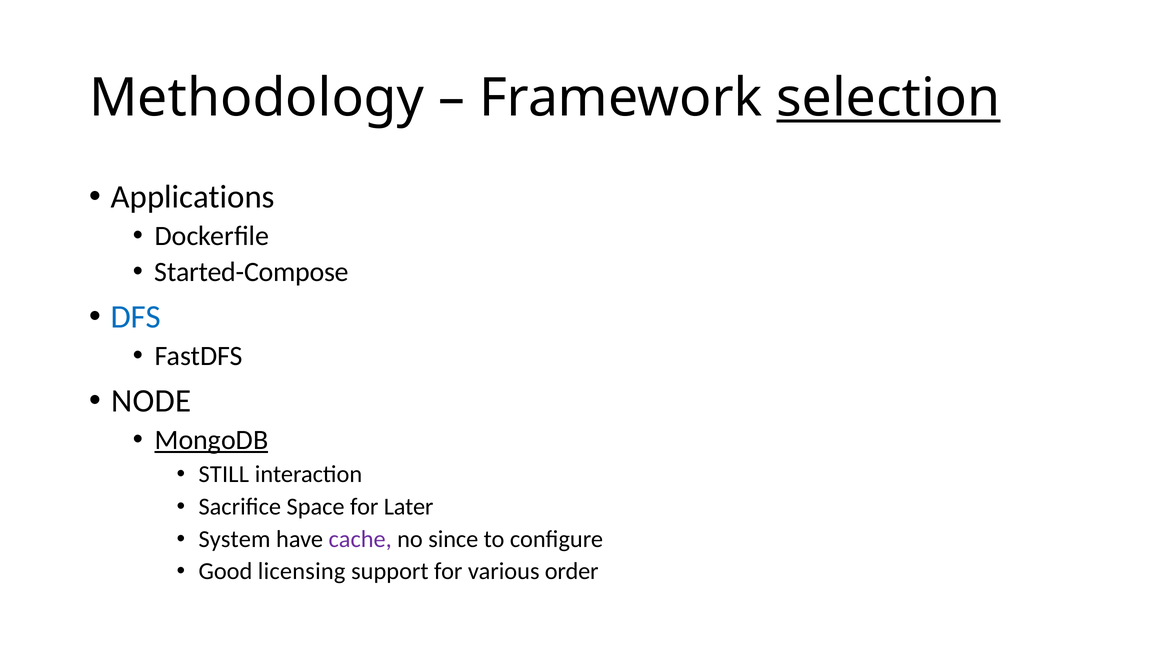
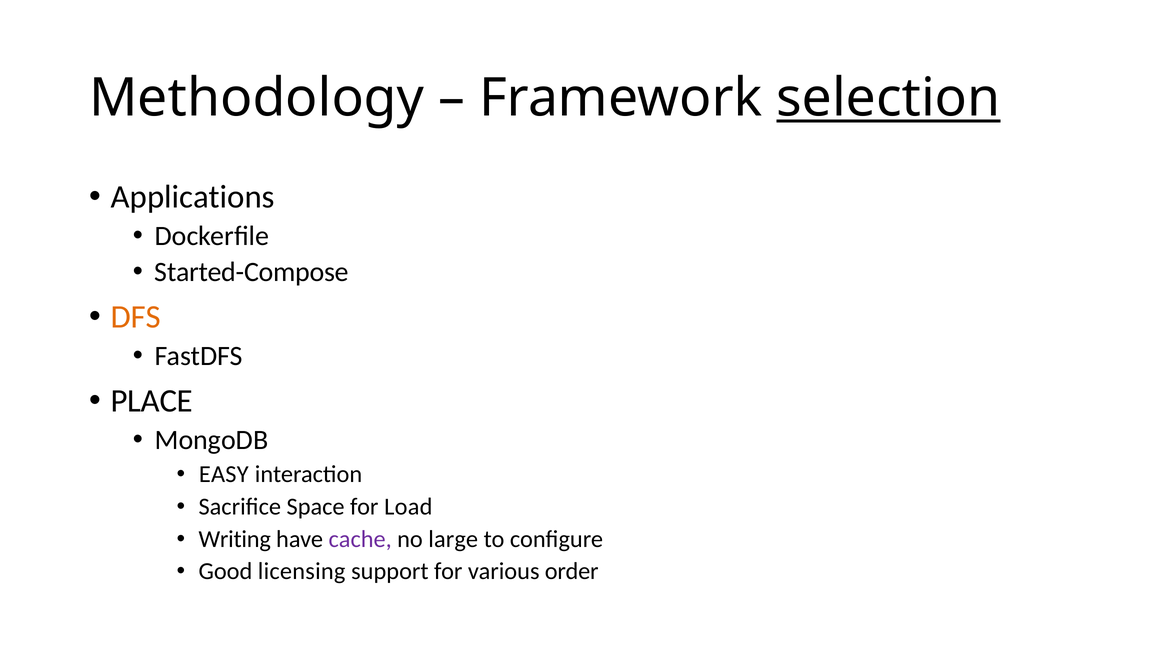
DFS colour: blue -> orange (136, 317)
NODE: NODE -> PLACE (152, 401)
MongoDB underline: present -> none (211, 440)
STILL: STILL -> EASY (224, 474)
Later: Later -> Load (408, 507)
System: System -> Writing (235, 539)
since: since -> large (453, 539)
